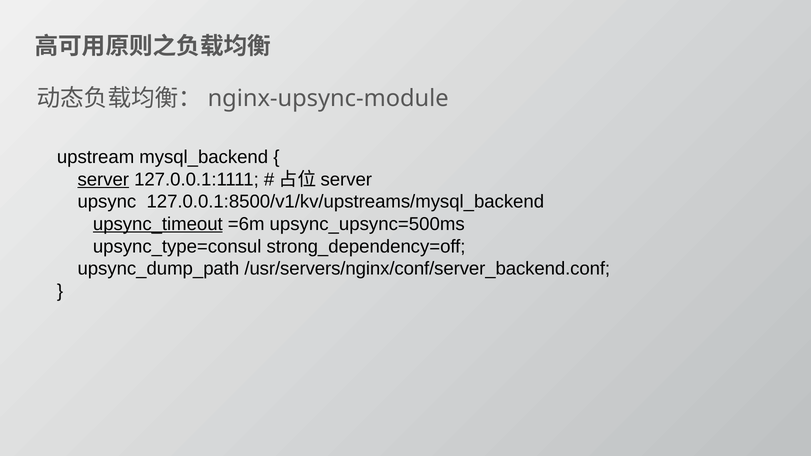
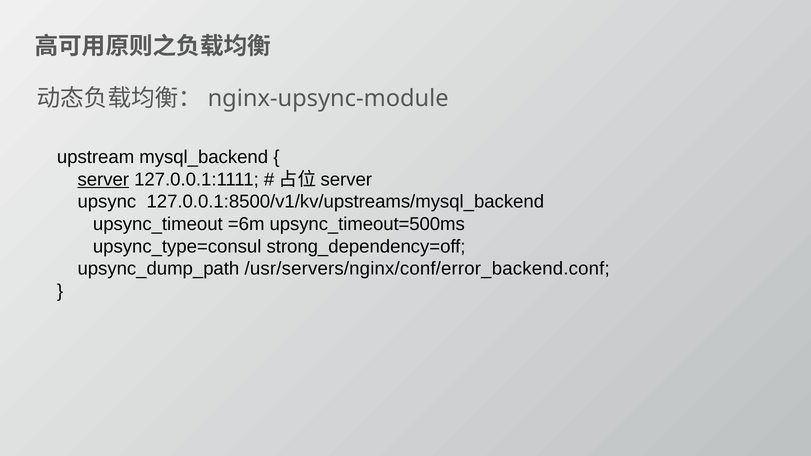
upsync_timeout underline: present -> none (158, 224)
upsync_upsync=500ms: upsync_upsync=500ms -> upsync_timeout=500ms (367, 224)
/usr/servers/nginx/conf/server_backend.conf: /usr/servers/nginx/conf/server_backend.conf -> /usr/servers/nginx/conf/error_backend.conf (427, 269)
